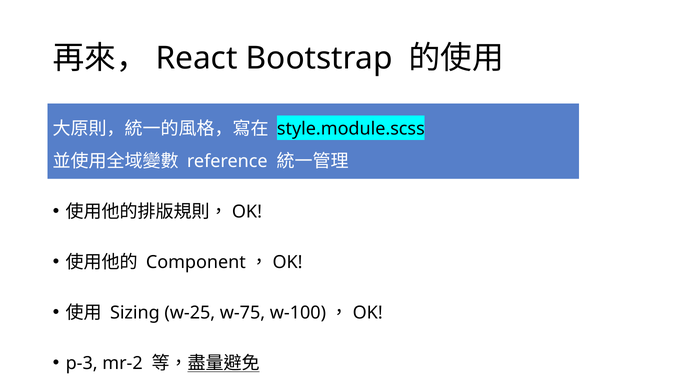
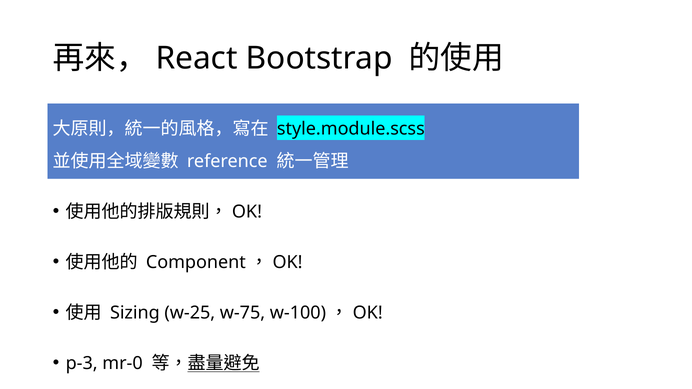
mr-2: mr-2 -> mr-0 (123, 363)
